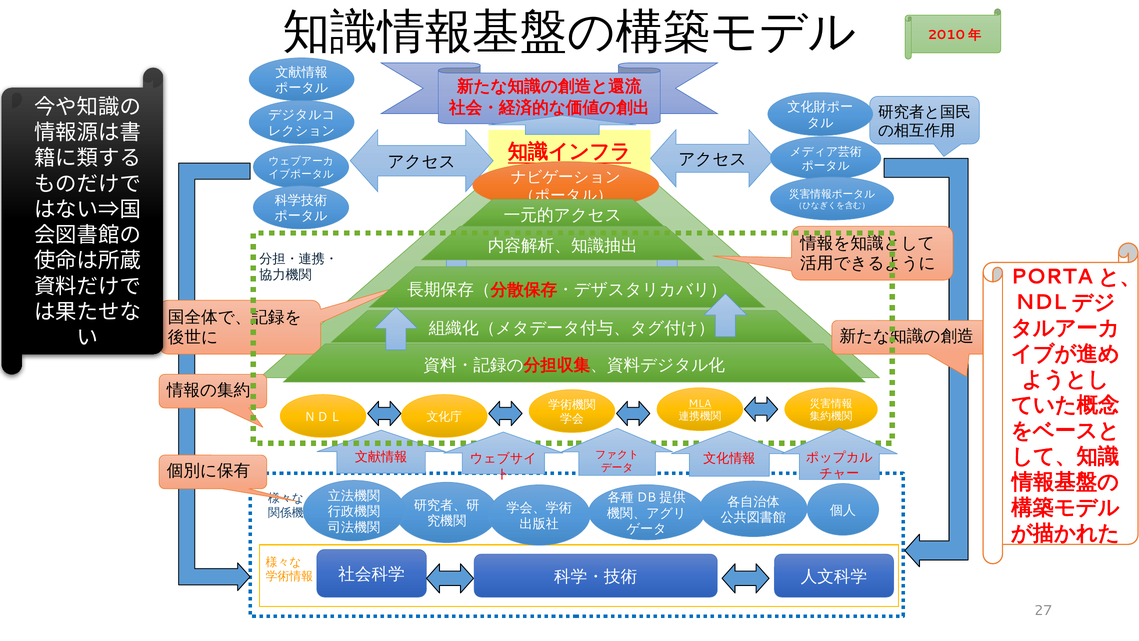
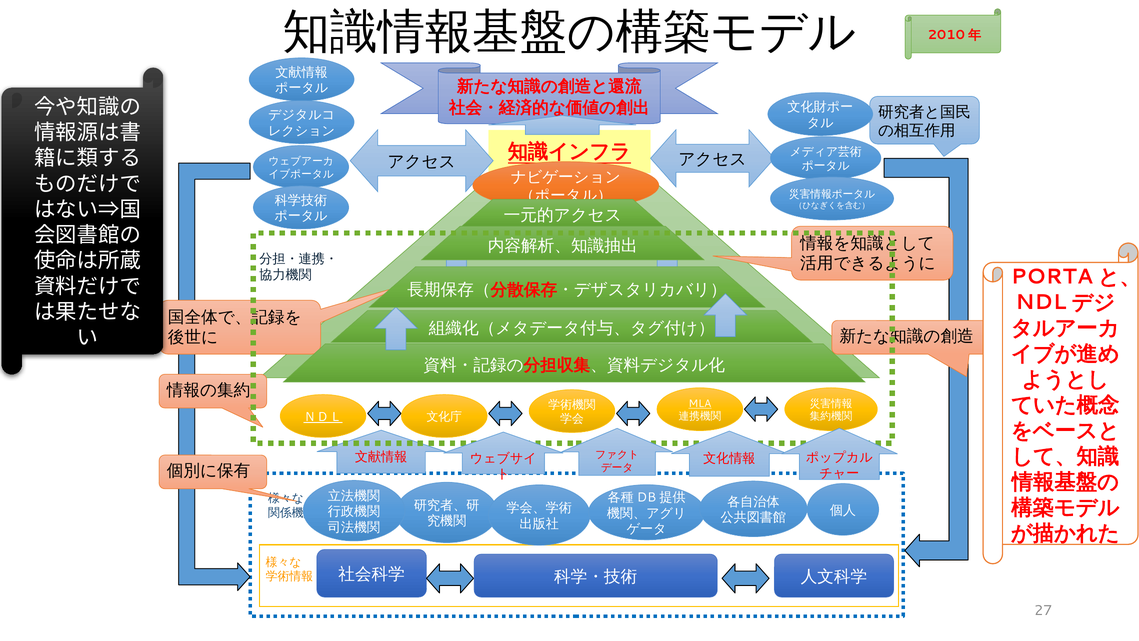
ＮＤＬ underline: none -> present (323, 417)
